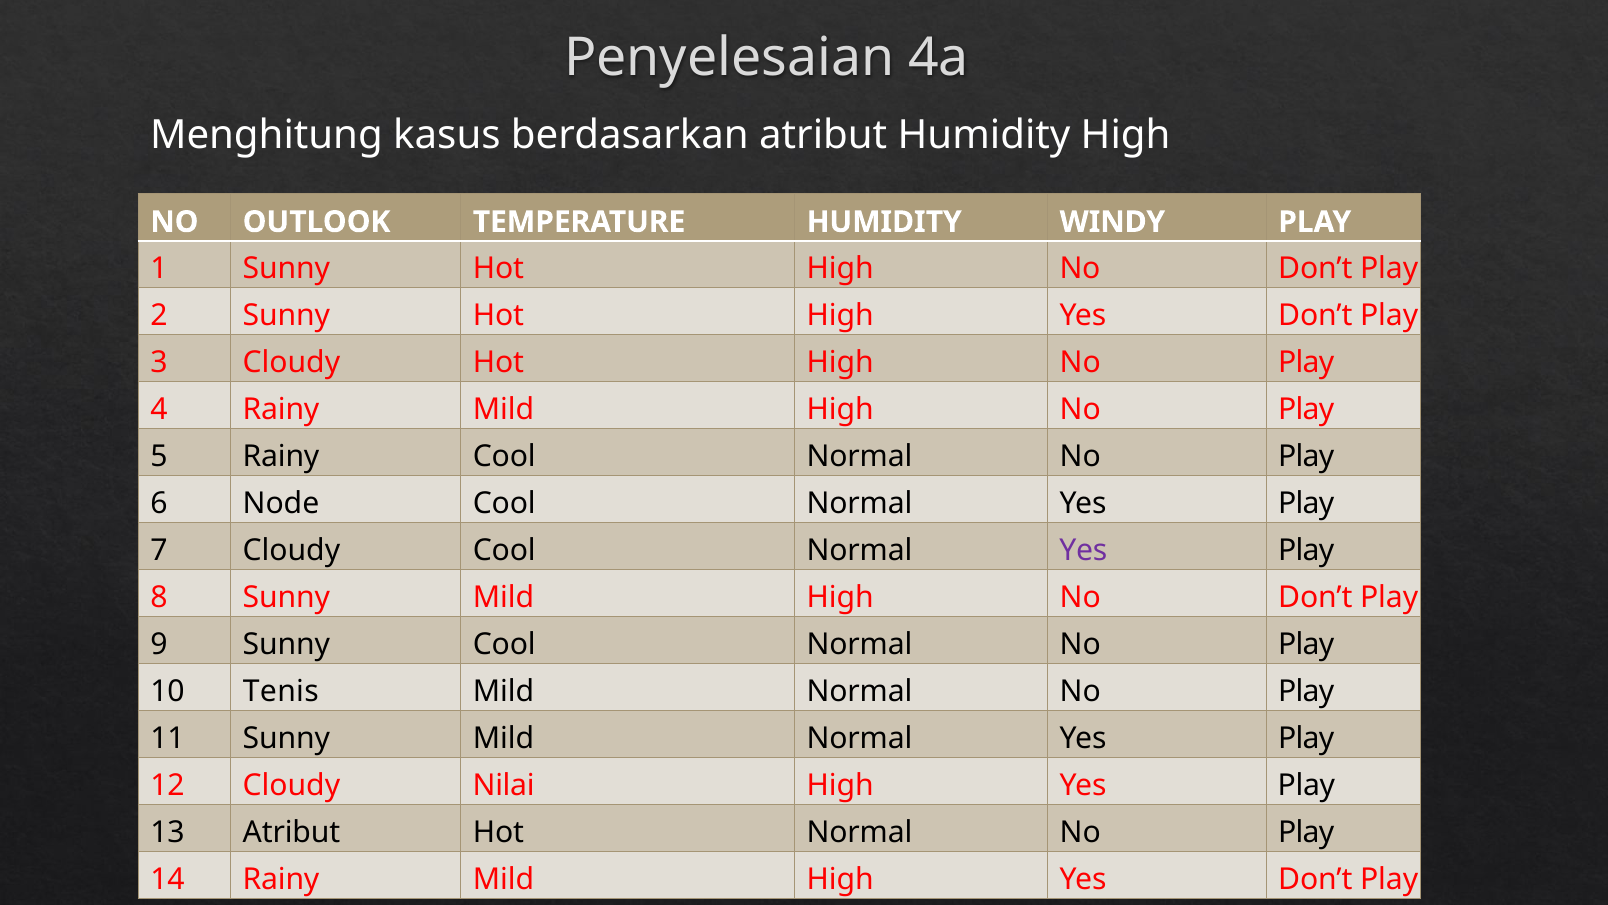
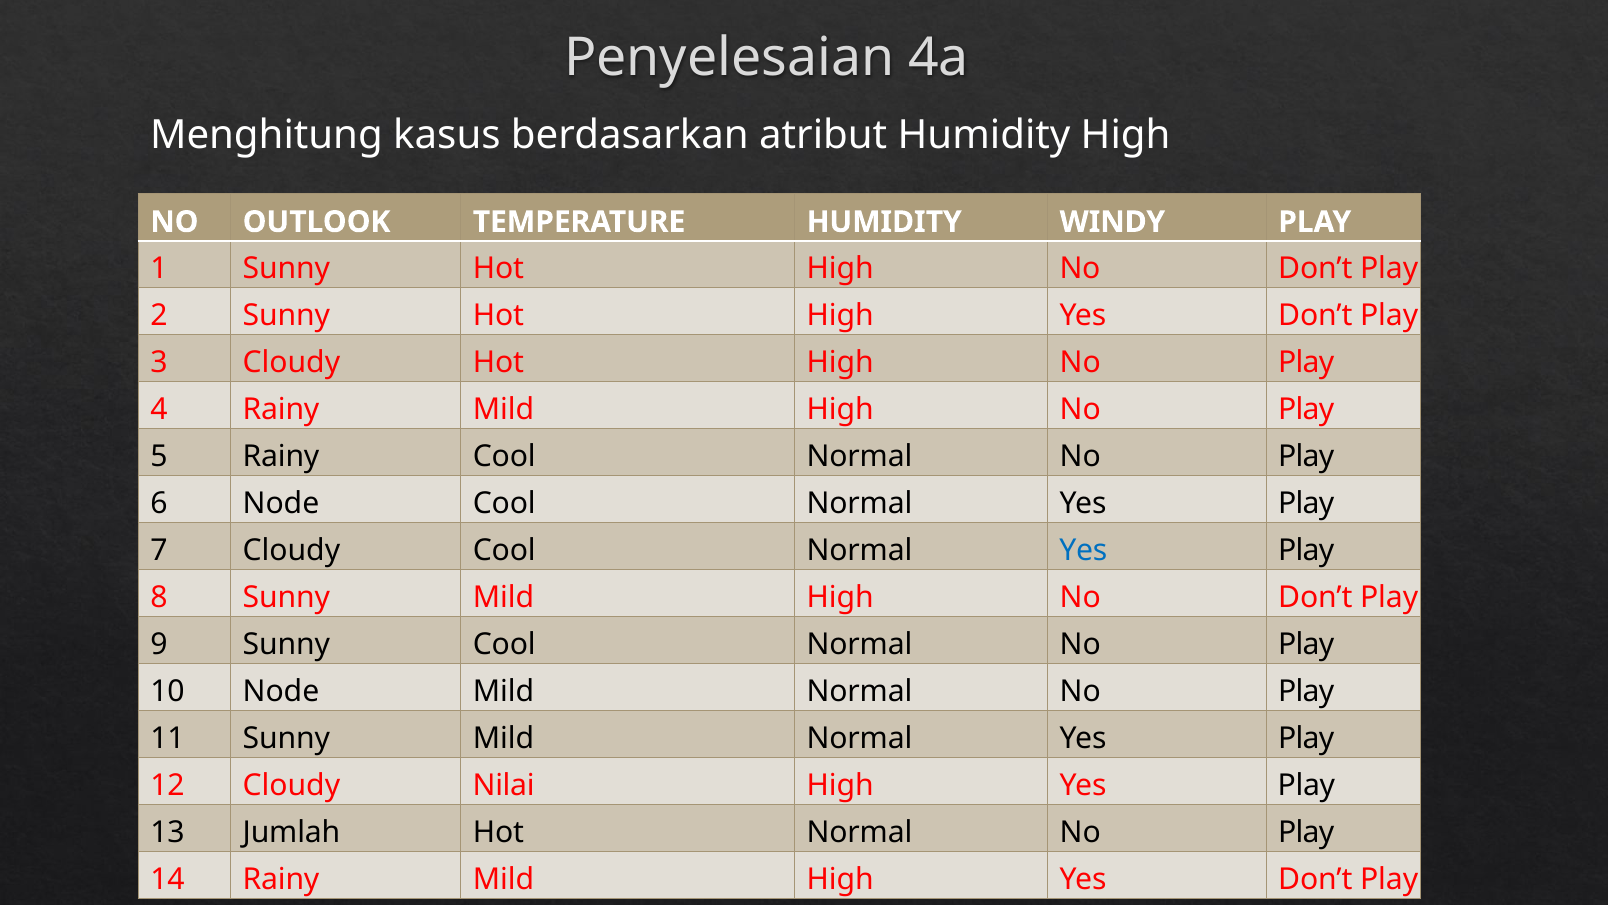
Yes colour: purple -> blue (1083, 550)
10 Tenis: Tenis -> Node (281, 691)
13 Atribut: Atribut -> Jumlah (291, 832)
